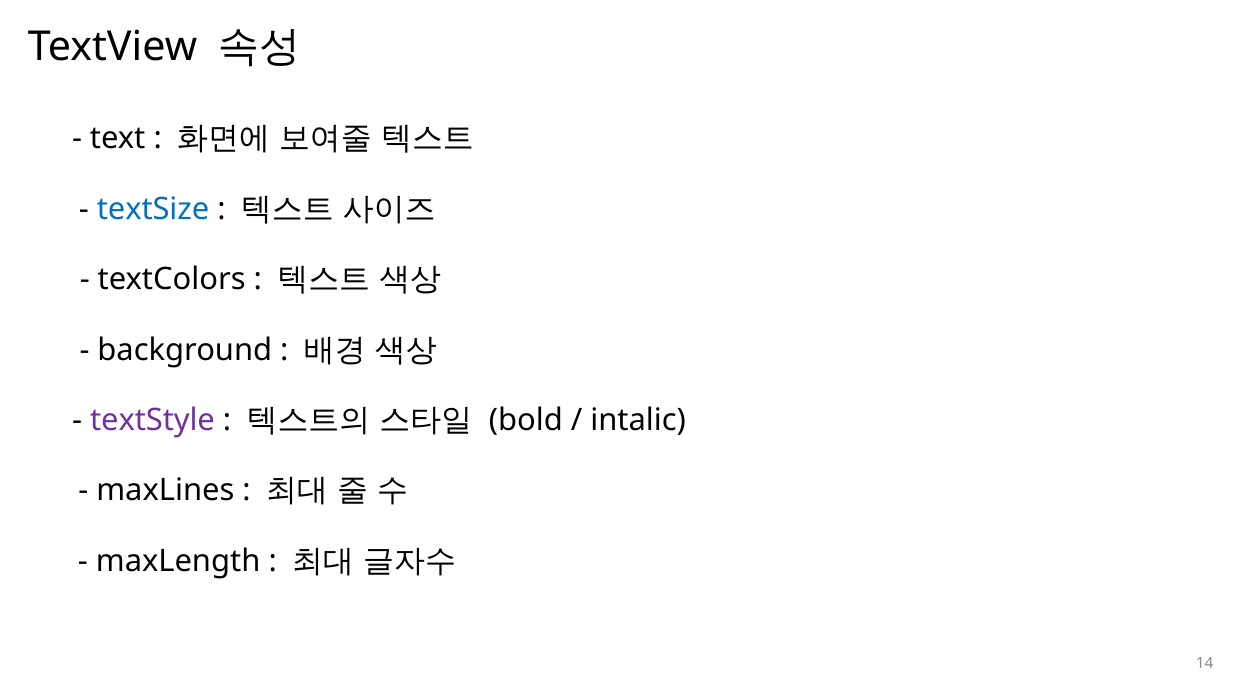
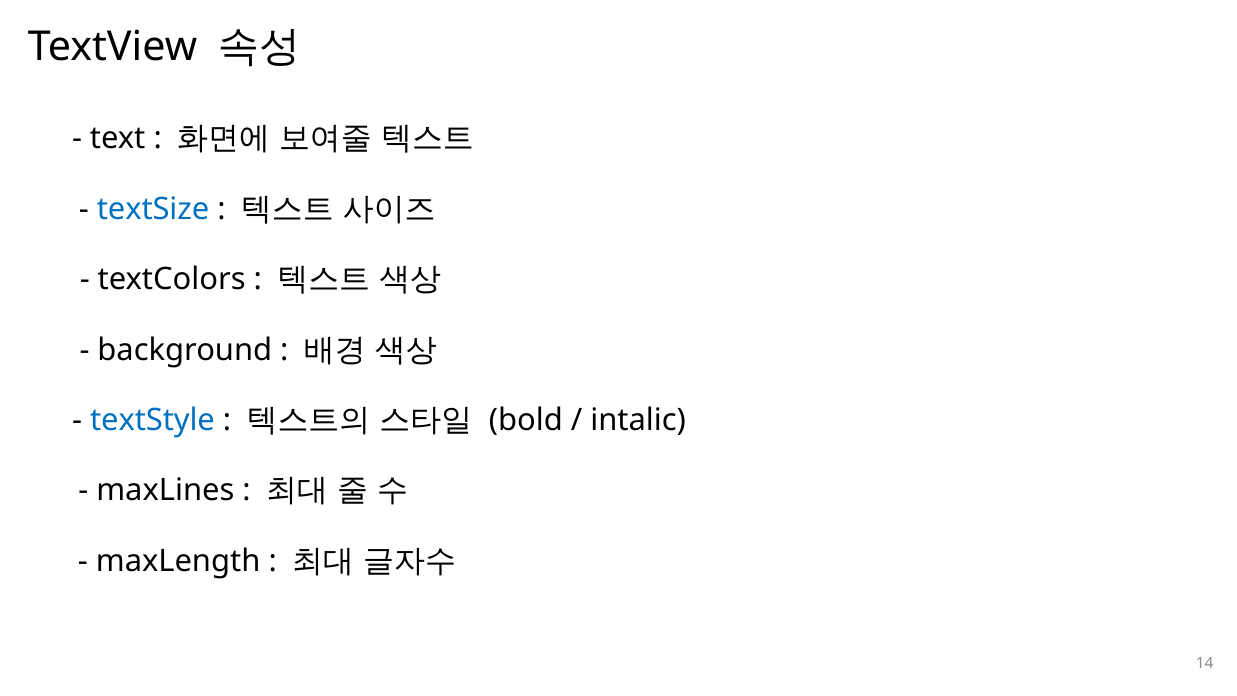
textStyle colour: purple -> blue (153, 420)
